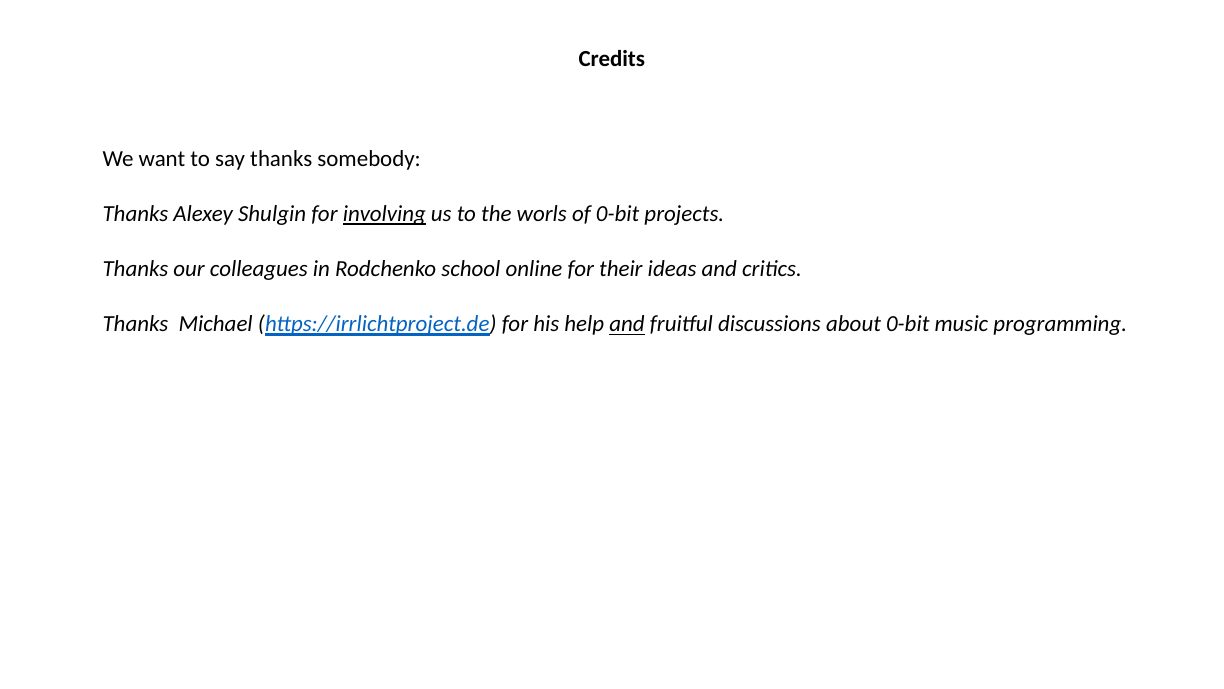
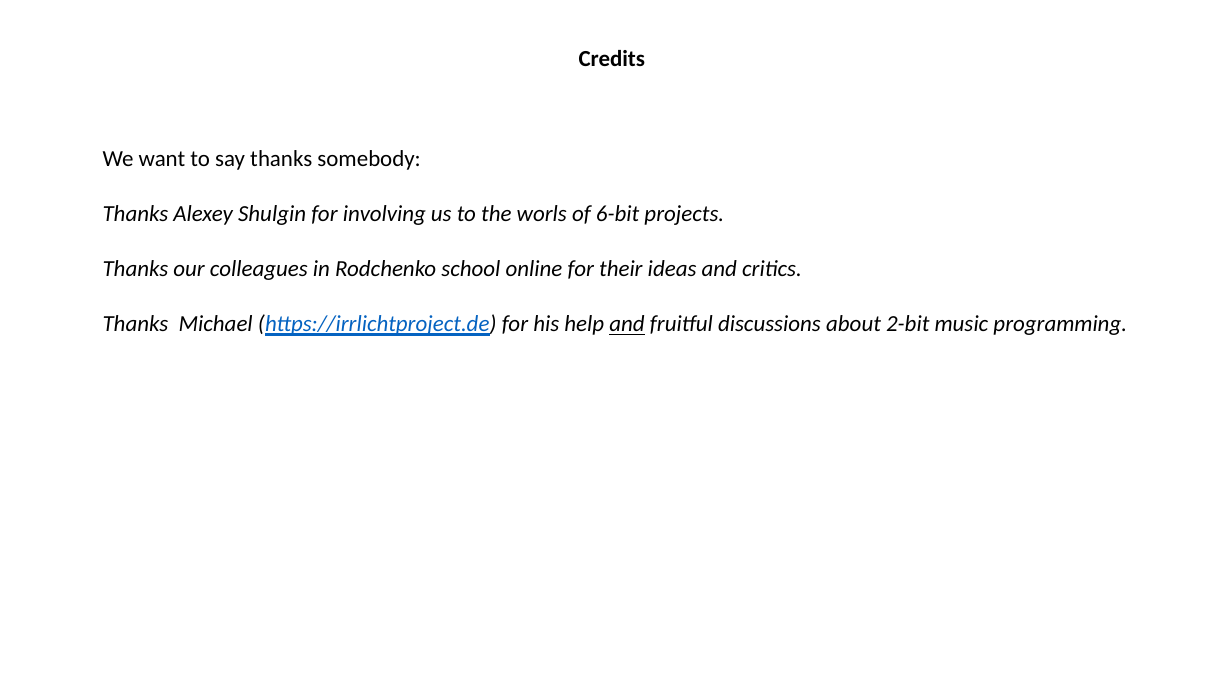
involving underline: present -> none (384, 214)
of 0-bit: 0-bit -> 6-bit (618, 214)
about 0-bit: 0-bit -> 2-bit (908, 324)
